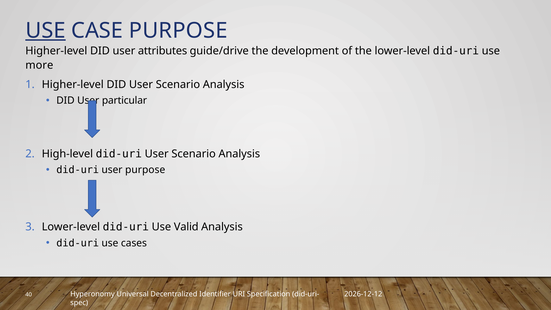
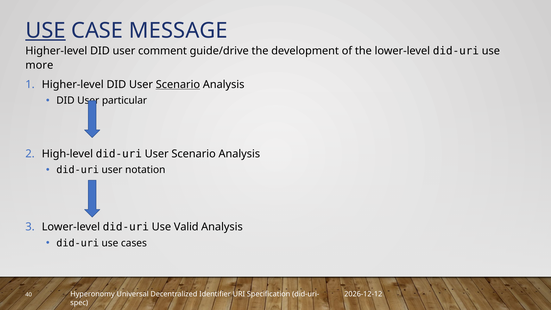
CASE PURPOSE: PURPOSE -> MESSAGE (178, 31)
attributes: attributes -> comment (163, 51)
Scenario underline: none -> present (178, 84)
user purpose: purpose -> notation (145, 170)
